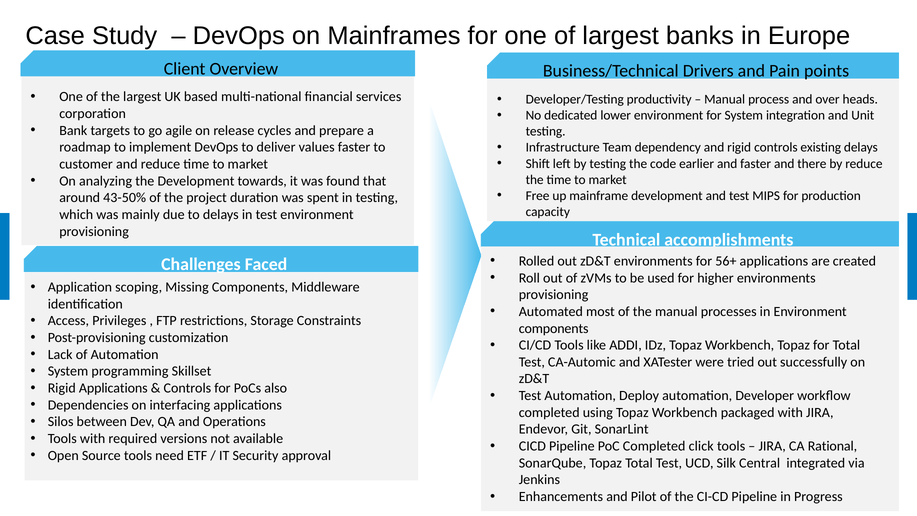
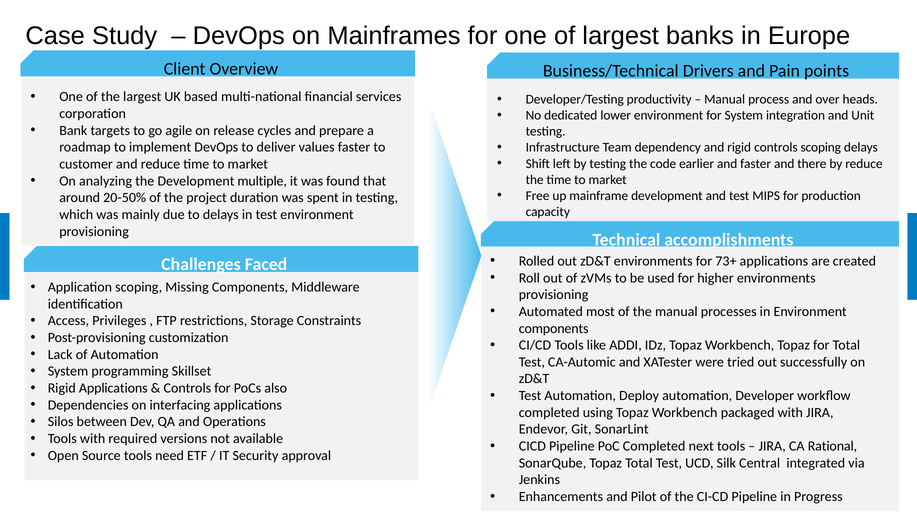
controls existing: existing -> scoping (821, 148)
towards: towards -> multiple (262, 181)
43-50%: 43-50% -> 20-50% (125, 198)
56+: 56+ -> 73+ (726, 261)
click: click -> next (701, 446)
